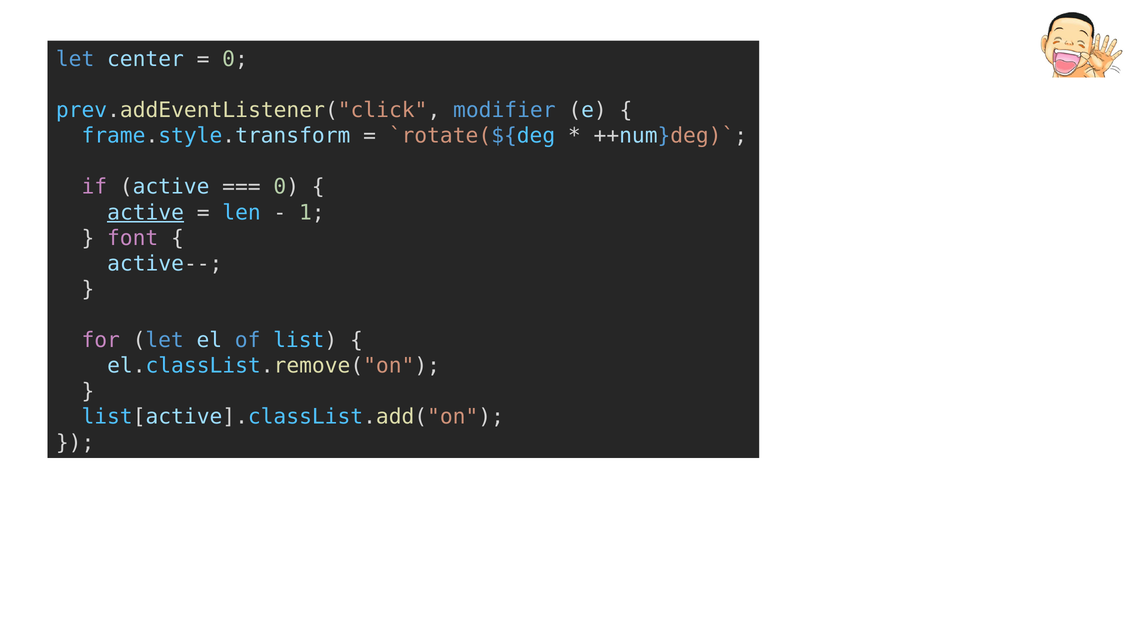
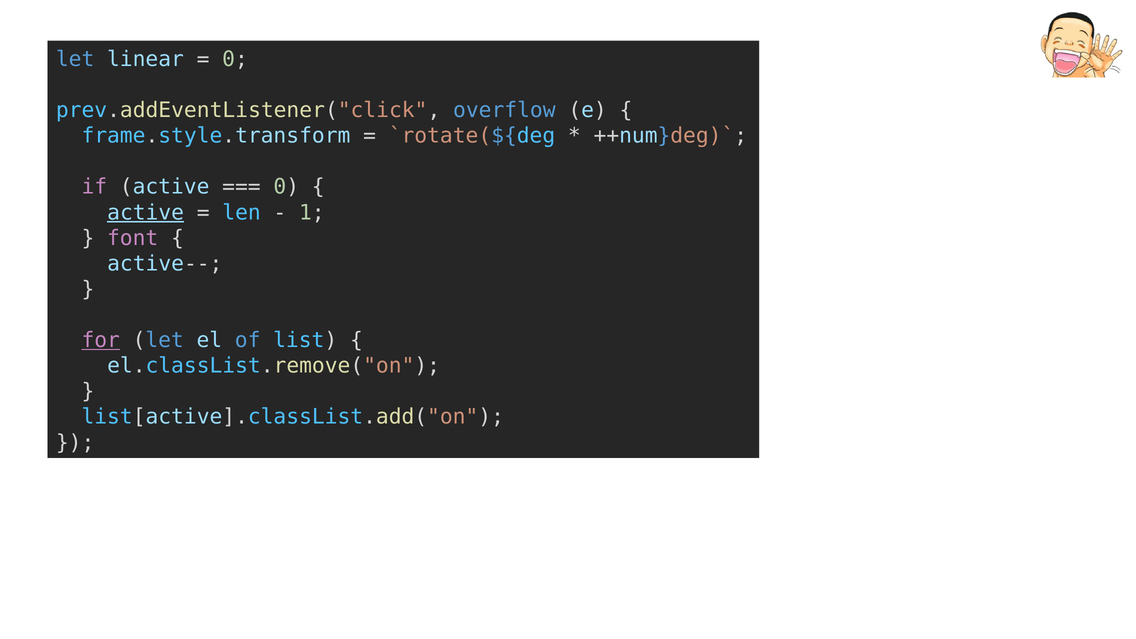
center: center -> linear (145, 59)
modifier: modifier -> overflow (504, 110)
for underline: none -> present (101, 340)
